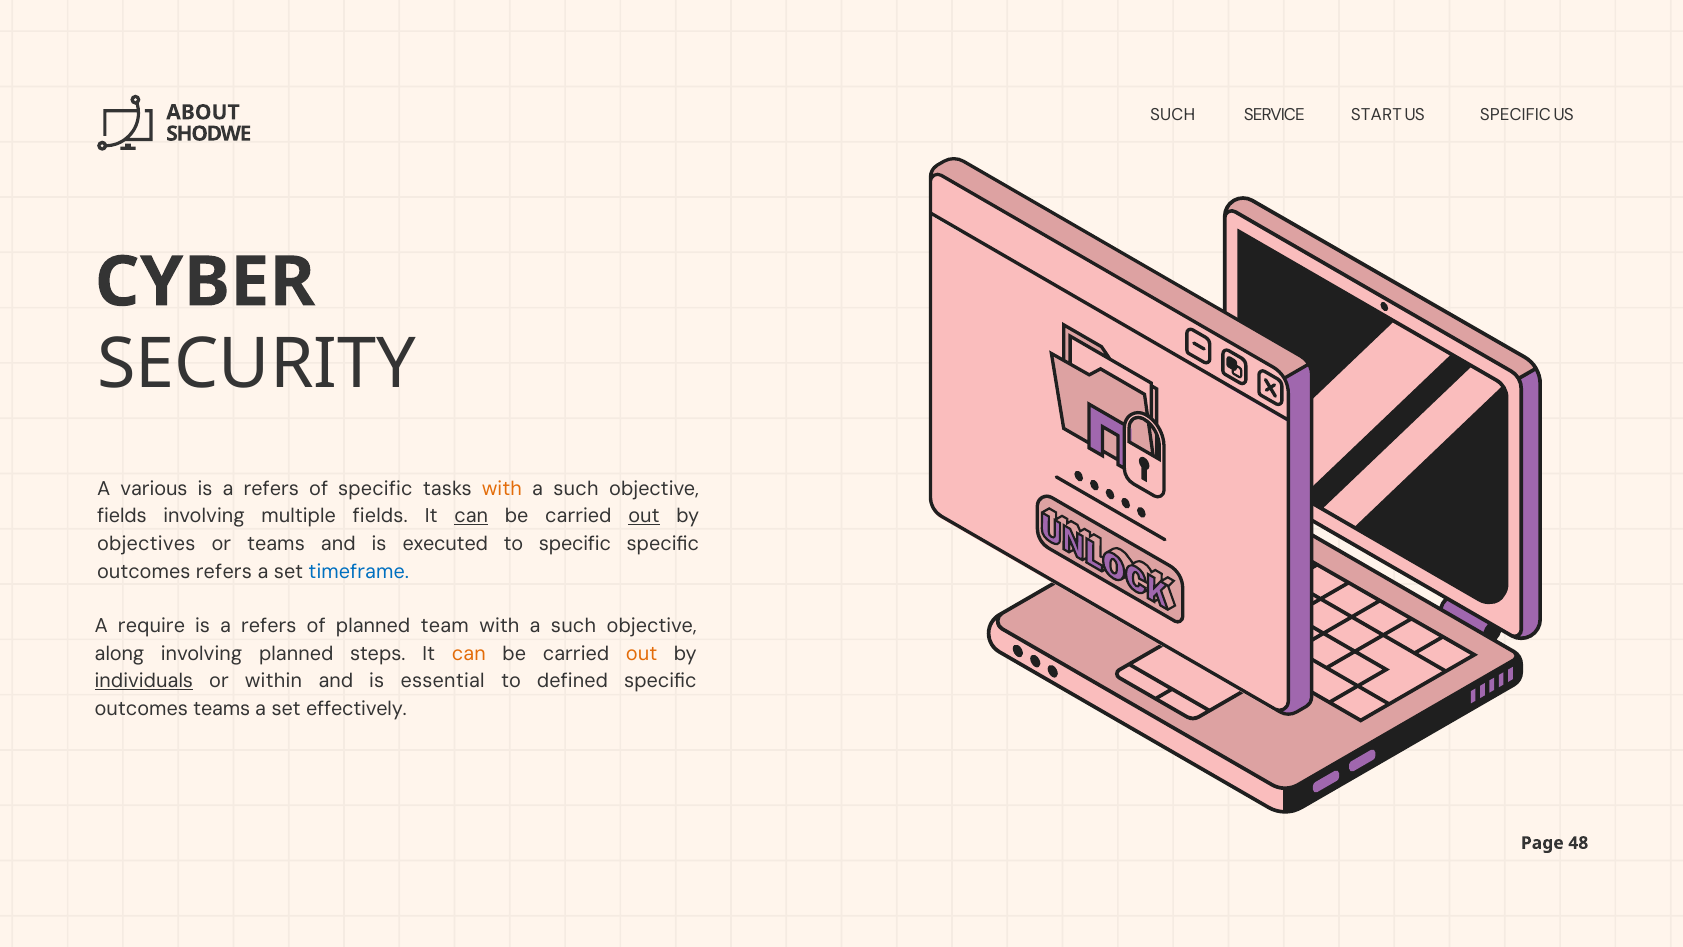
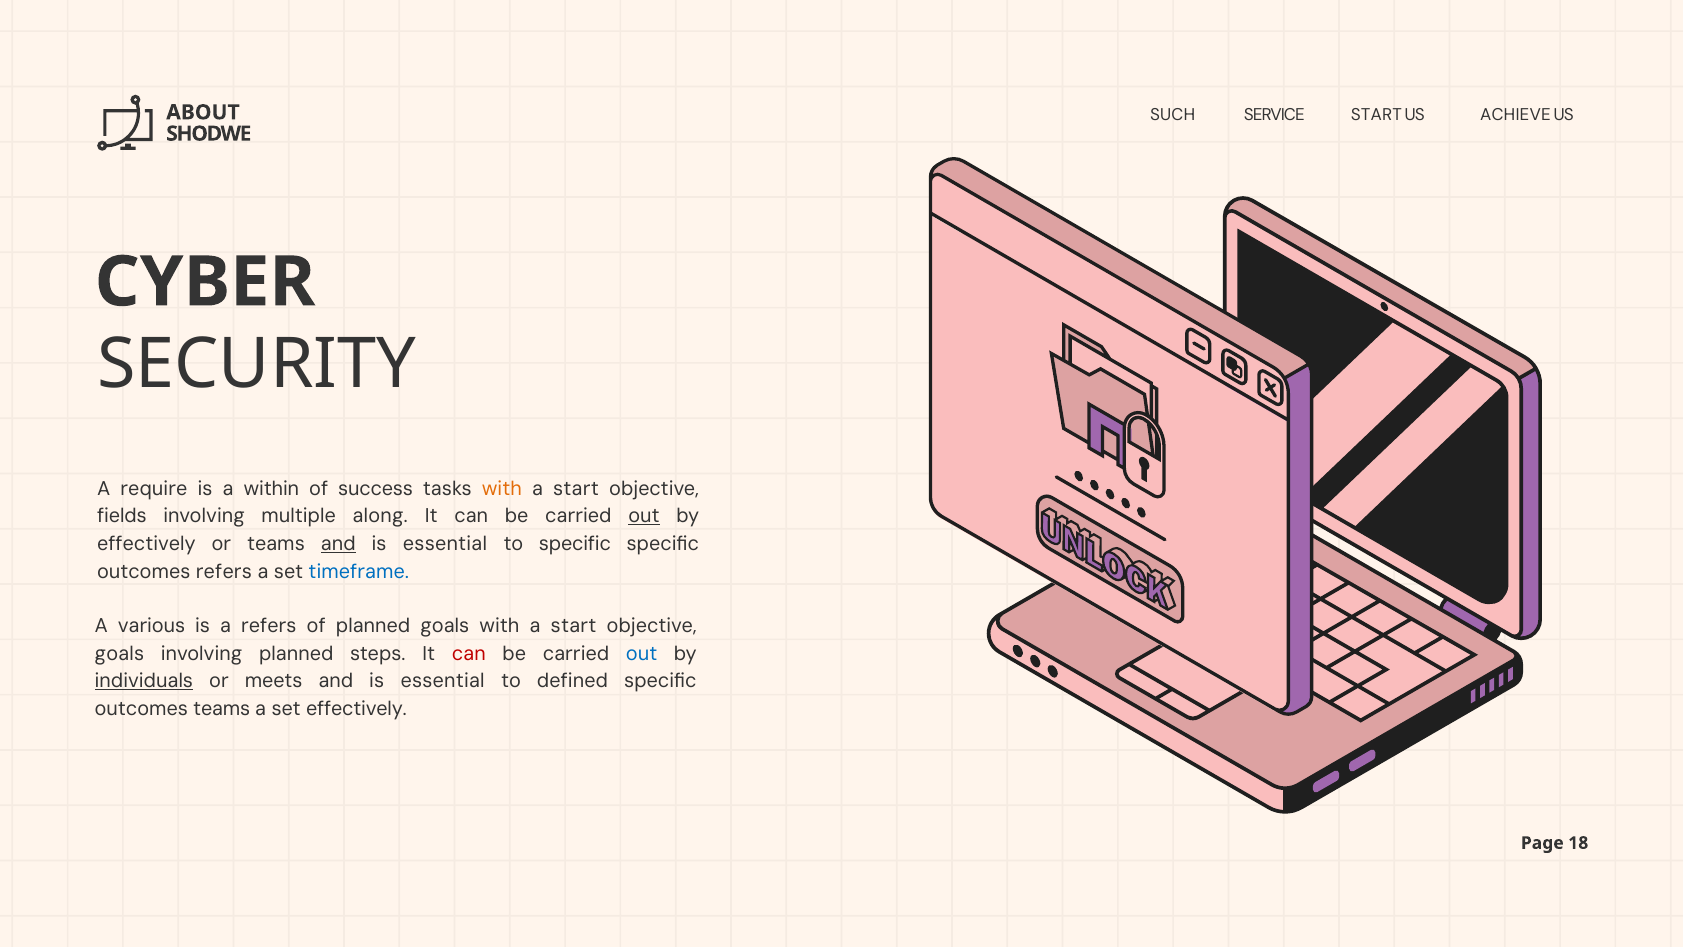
US SPECIFIC: SPECIFIC -> ACHIEVE (1515, 115)
various: various -> require (154, 488)
refers: refers -> within (271, 488)
of specific: specific -> success (376, 488)
such: such -> start (576, 488)
multiple fields: fields -> along (380, 516)
can underline: present -> none (471, 516)
objectives: objectives -> effectively (146, 544)
and underline: none -> present (338, 544)
executed: executed -> essential (445, 544)
require: require -> various (152, 625)
planned team: team -> goals (445, 625)
such: such -> start (574, 625)
along: along -> goals (119, 653)
can colour: orange -> red (469, 653)
out colour: orange -> blue (642, 653)
within: within -> meets (274, 681)
48: 48 -> 18 (1578, 843)
